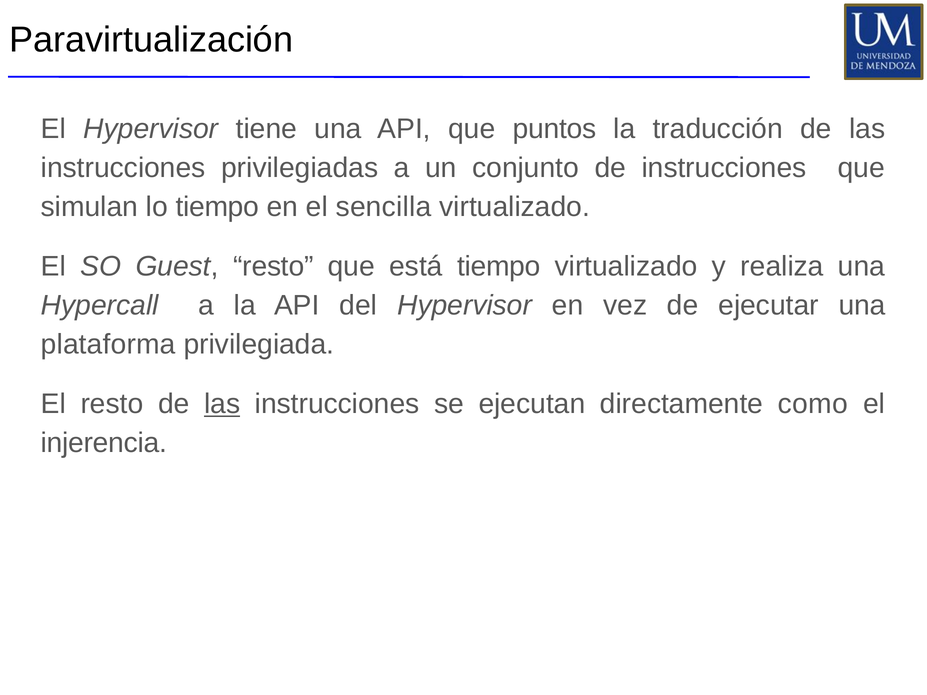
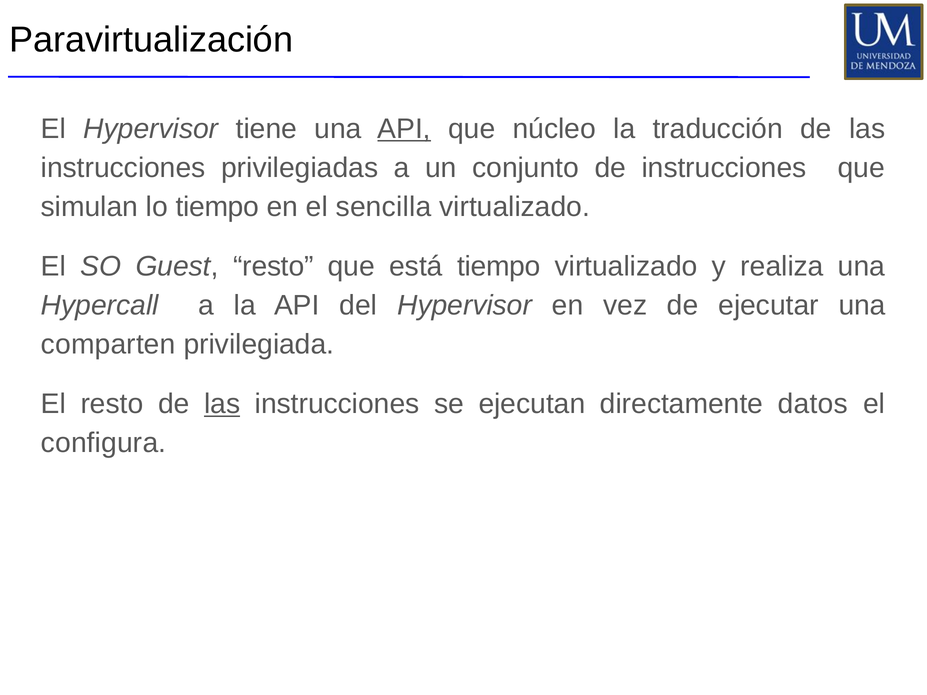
API underline: none -> present (404, 129)
puntos: puntos -> núcleo (554, 129)
plataforma: plataforma -> comparten (108, 345)
como: como -> datos (813, 404)
injerencia: injerencia -> configura (104, 443)
